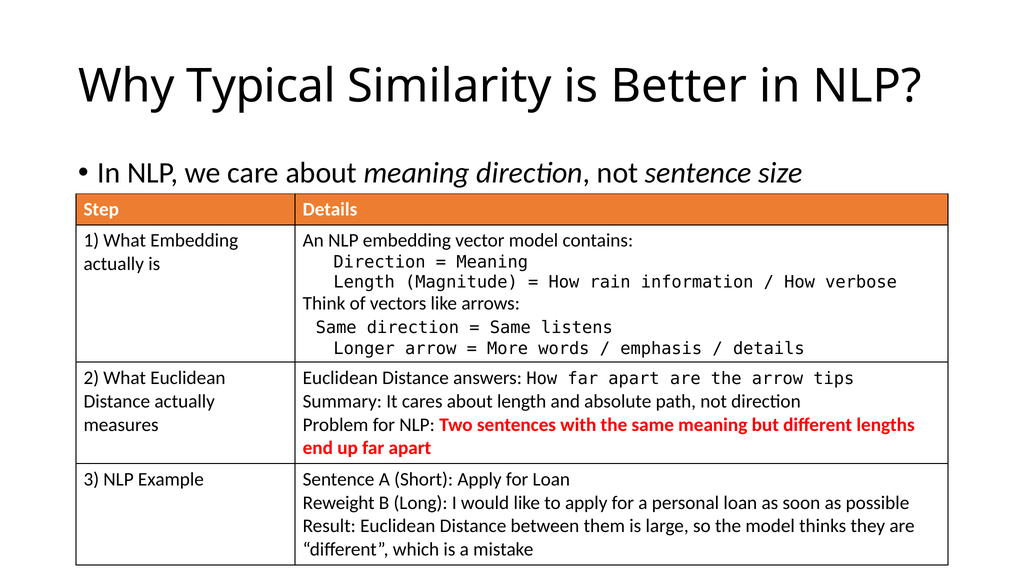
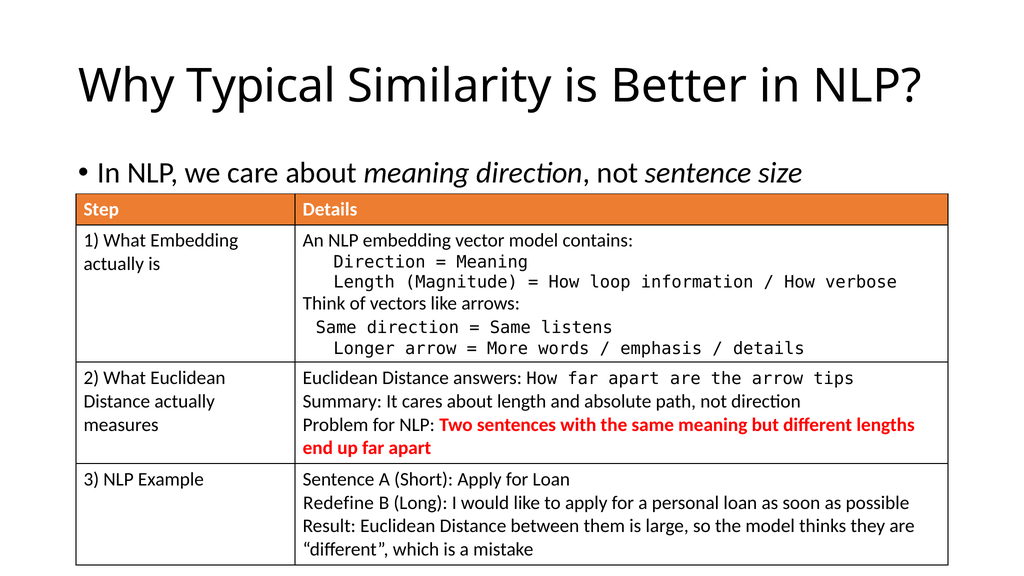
rain: rain -> loop (610, 282)
Reweight: Reweight -> Redefine (338, 503)
